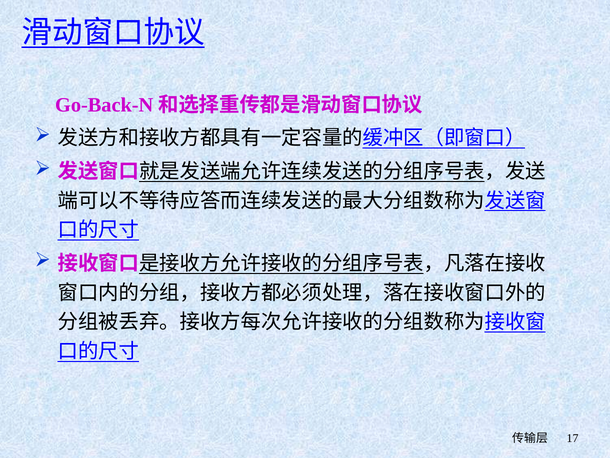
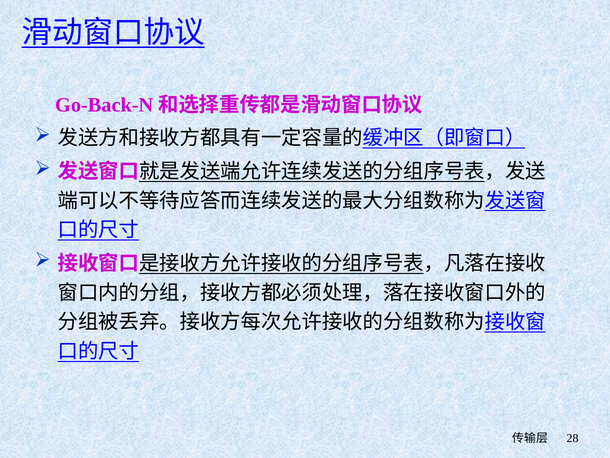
17: 17 -> 28 (573, 438)
